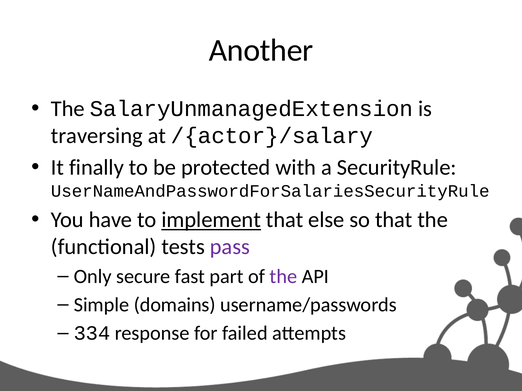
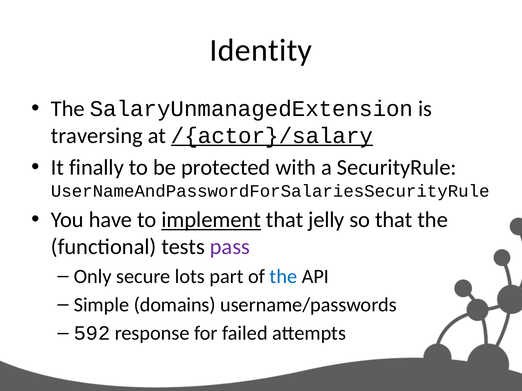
Another: Another -> Identity (261, 51)
/{actor}/salary underline: none -> present (272, 136)
else: else -> jelly (326, 220)
fast: fast -> lots (190, 277)
the colour: purple -> blue (283, 277)
334: 334 -> 592 (92, 334)
